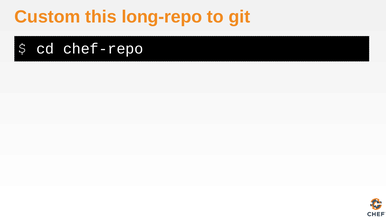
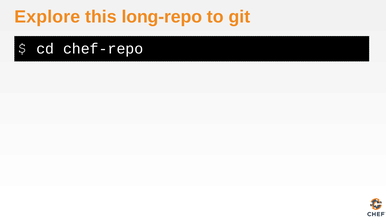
Custom: Custom -> Explore (47, 17)
